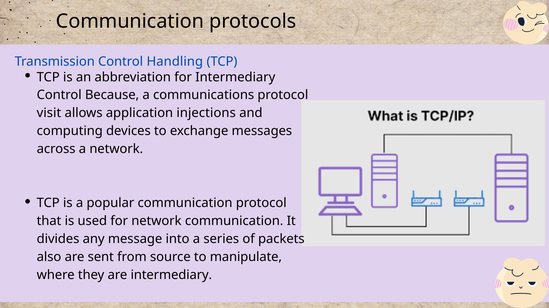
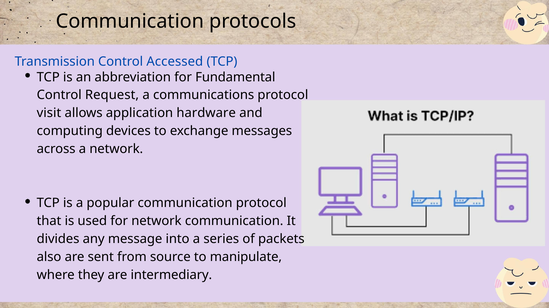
Handling: Handling -> Accessed (175, 62)
for Intermediary: Intermediary -> Fundamental (235, 77)
Because: Because -> Request (112, 95)
injections: injections -> hardware (206, 113)
